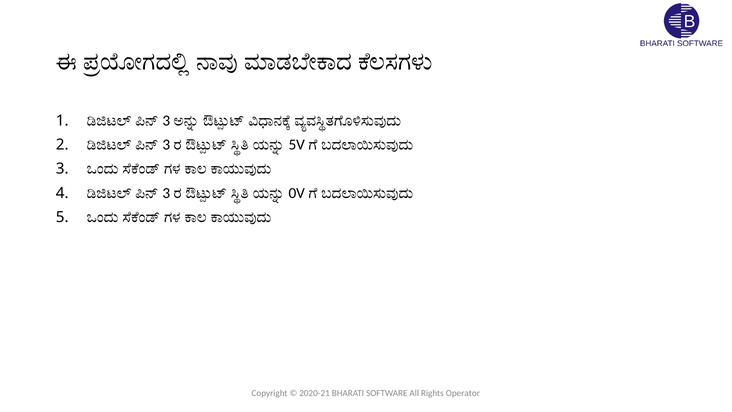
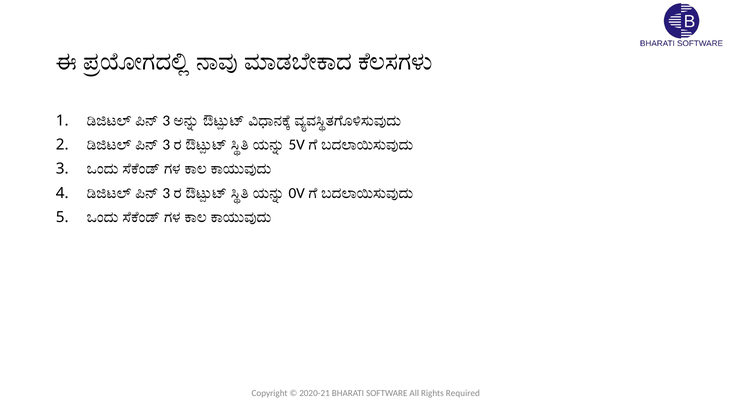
Operator: Operator -> Required (463, 393)
